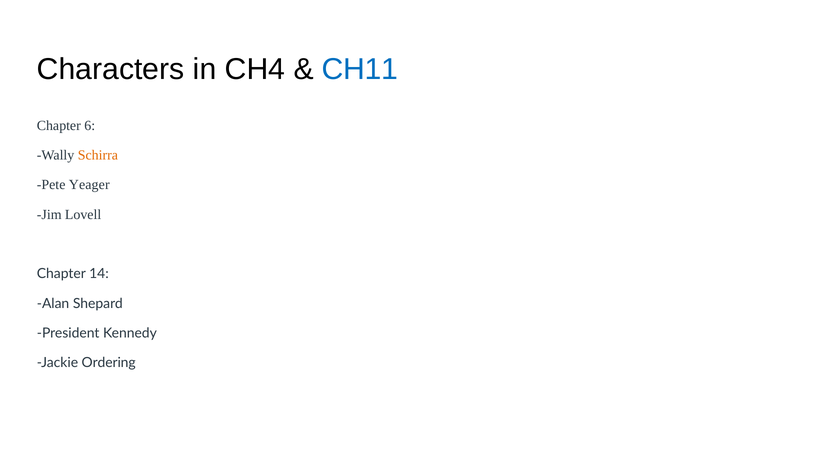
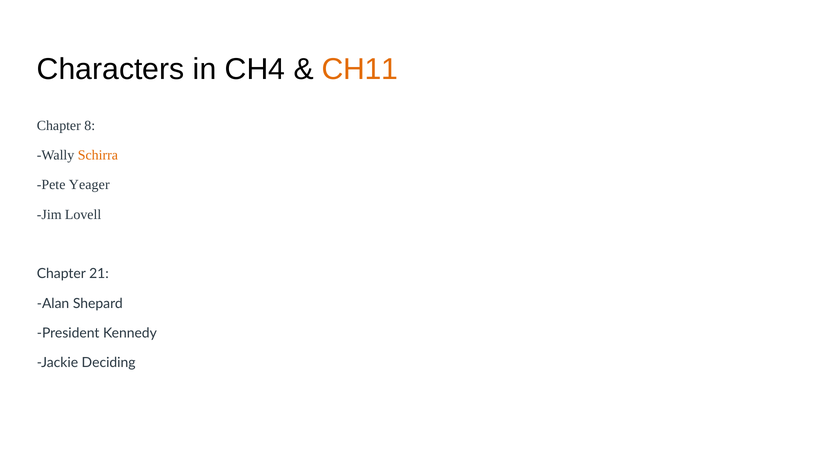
CH11 colour: blue -> orange (360, 69)
6: 6 -> 8 (90, 126)
14: 14 -> 21 (99, 274)
Ordering: Ordering -> Deciding (109, 363)
